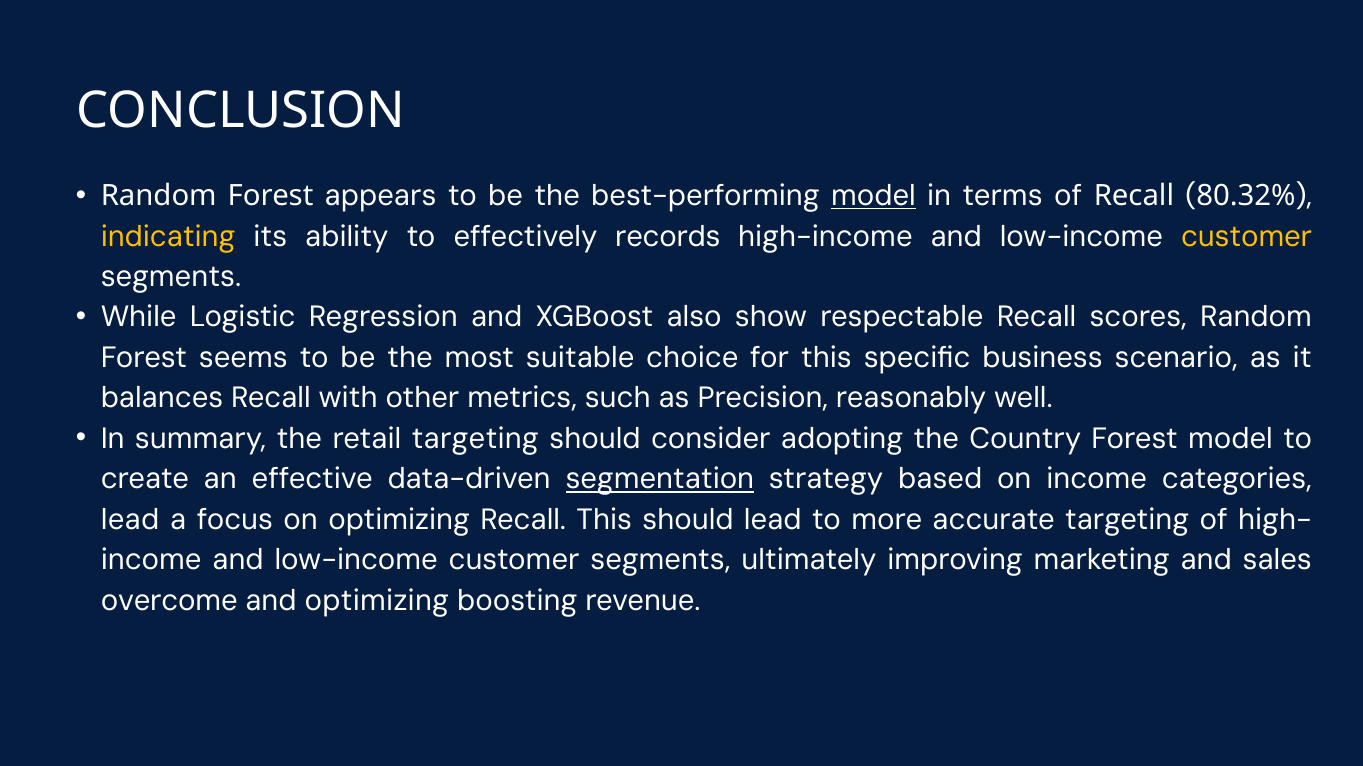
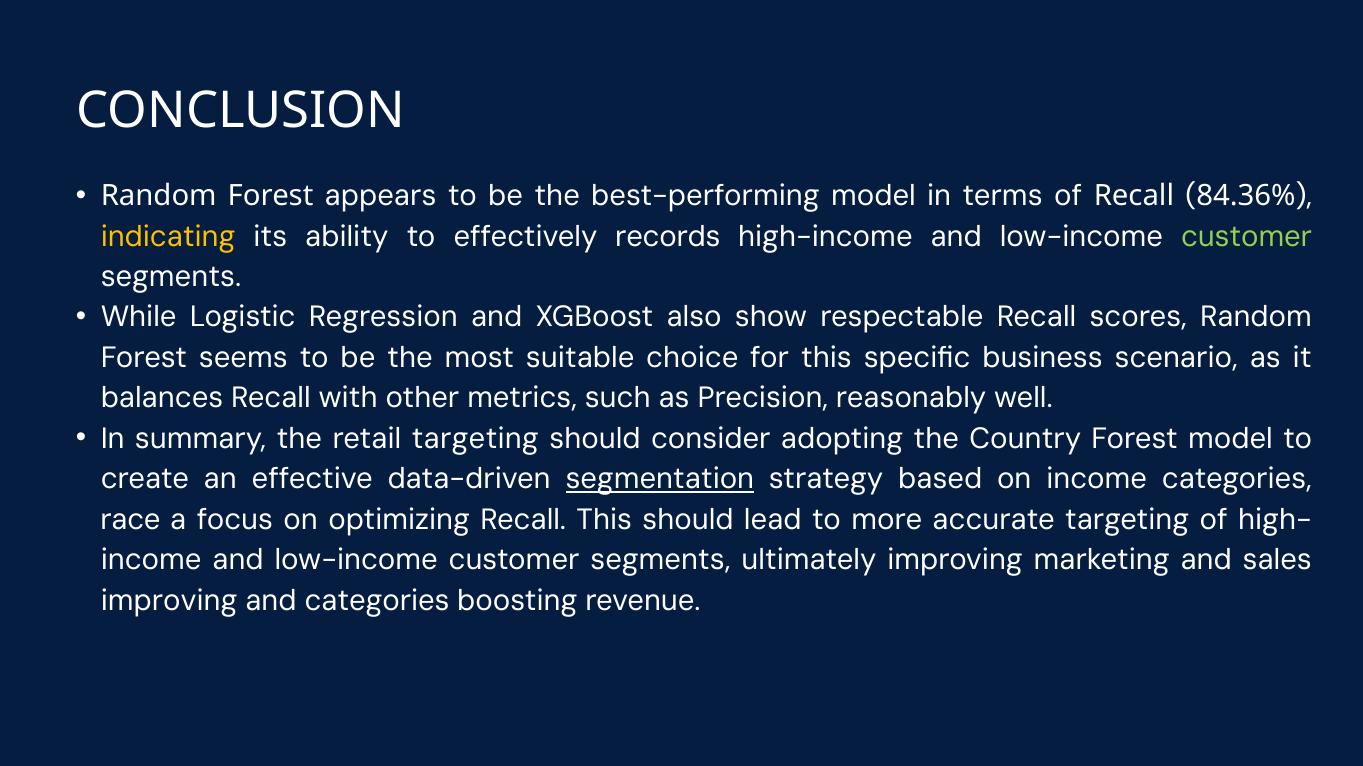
model underline: present -> none (874, 196)
80.32%: 80.32% -> 84.36% (1246, 196)
customer colour: yellow -> light green (1247, 237)
lead: lead -> race (130, 520)
overcome: overcome -> improving (169, 601)
and optimizing: optimizing -> categories (377, 601)
